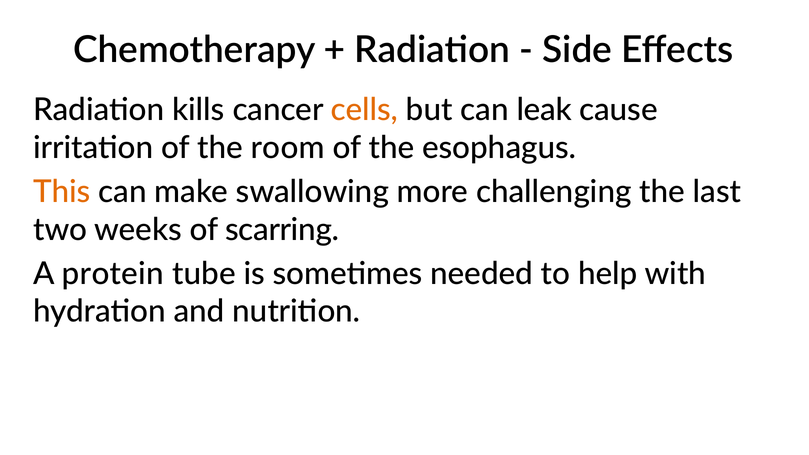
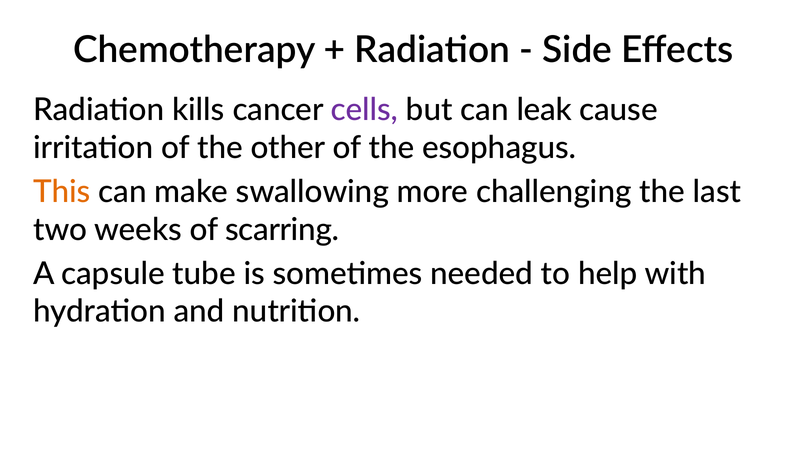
cells colour: orange -> purple (364, 110)
room: room -> other (288, 148)
protein: protein -> capsule (113, 274)
